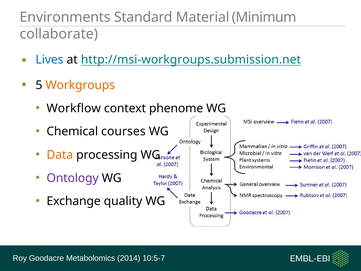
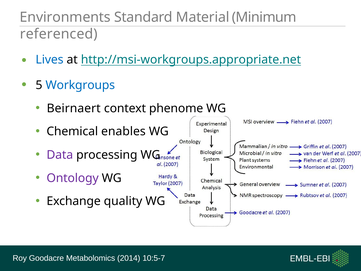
collaborate: collaborate -> referenced (59, 34)
http://msi-workgroups.submission.net: http://msi-workgroups.submission.net -> http://msi-workgroups.appropriate.net (191, 60)
Workgroups colour: orange -> blue (80, 85)
Workflow: Workflow -> Beirnaert (74, 108)
courses: courses -> enables (123, 131)
Data colour: orange -> purple (60, 155)
